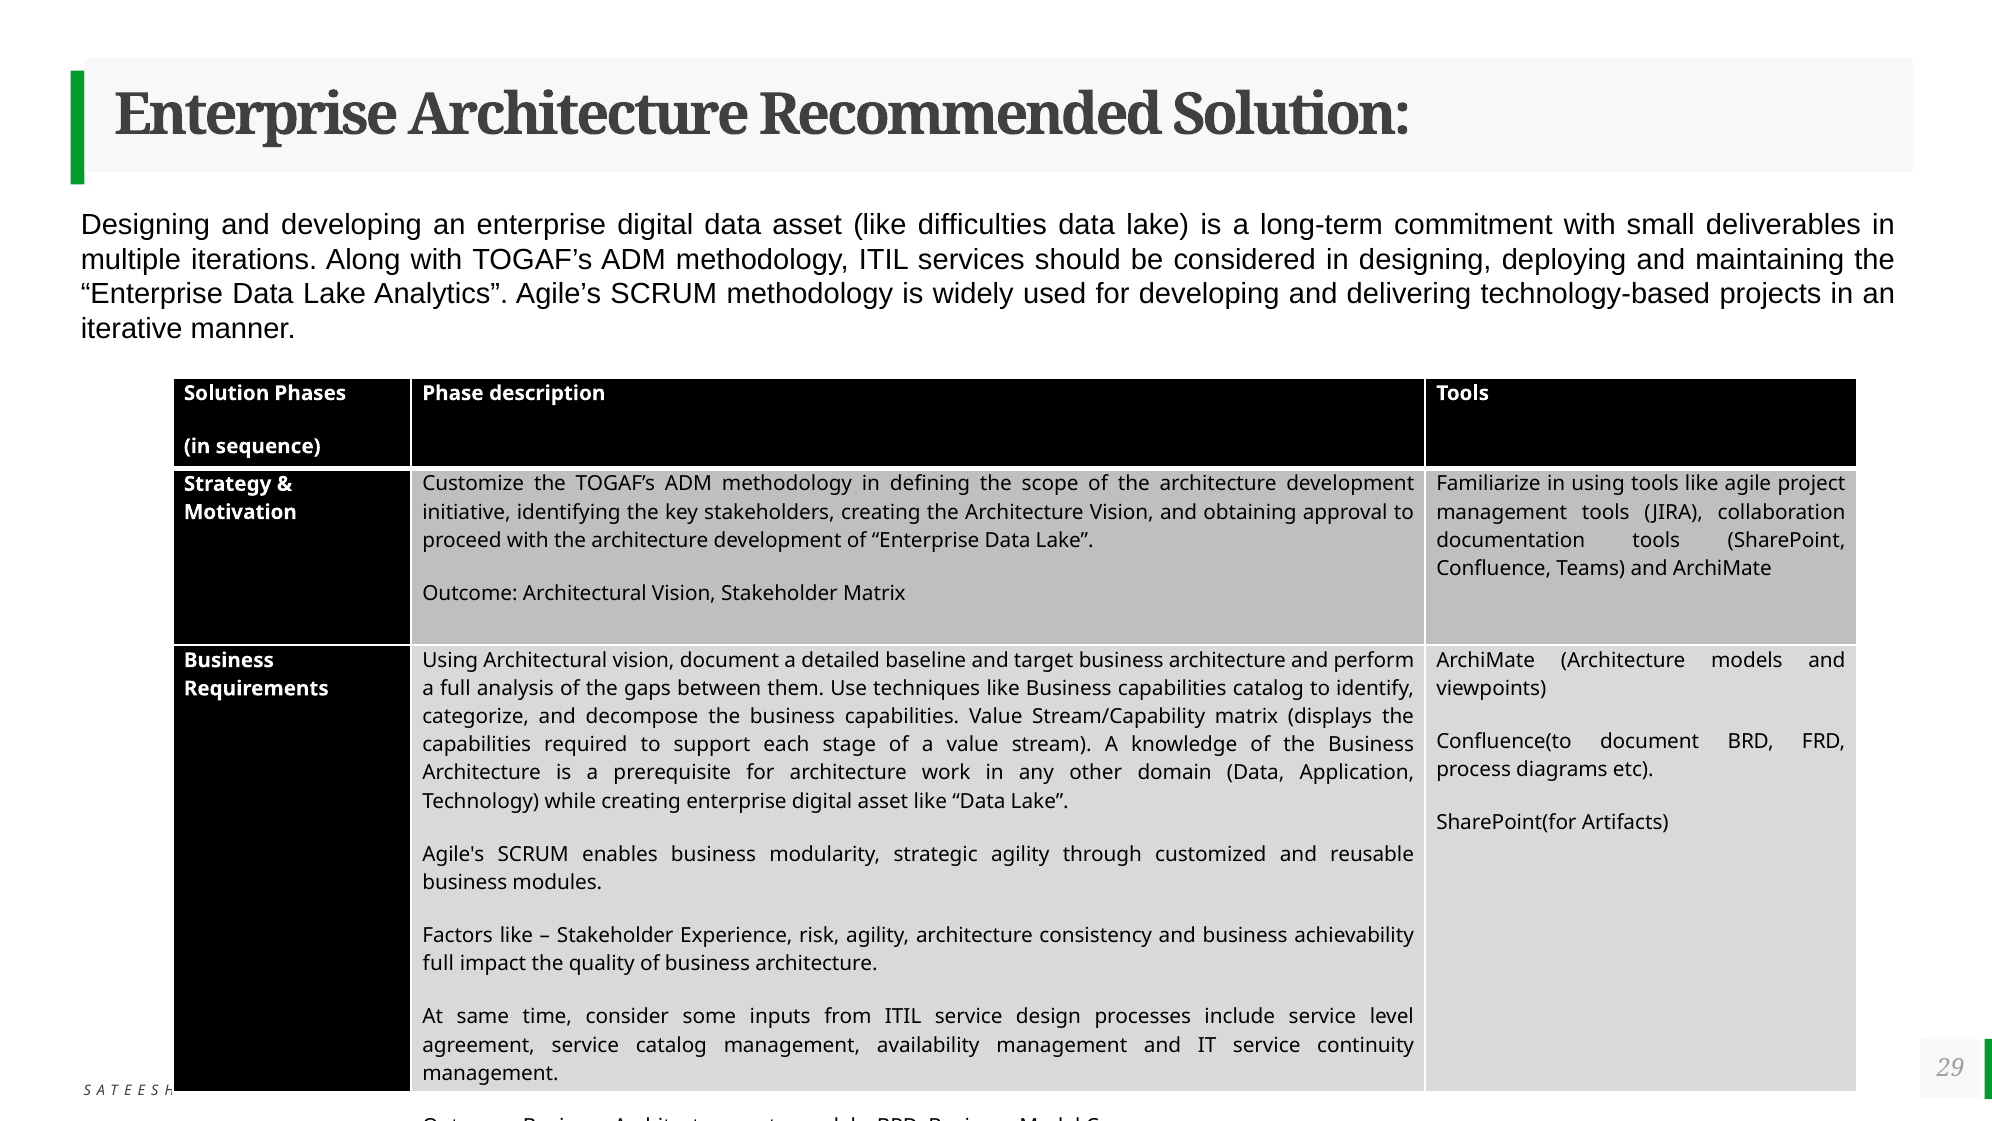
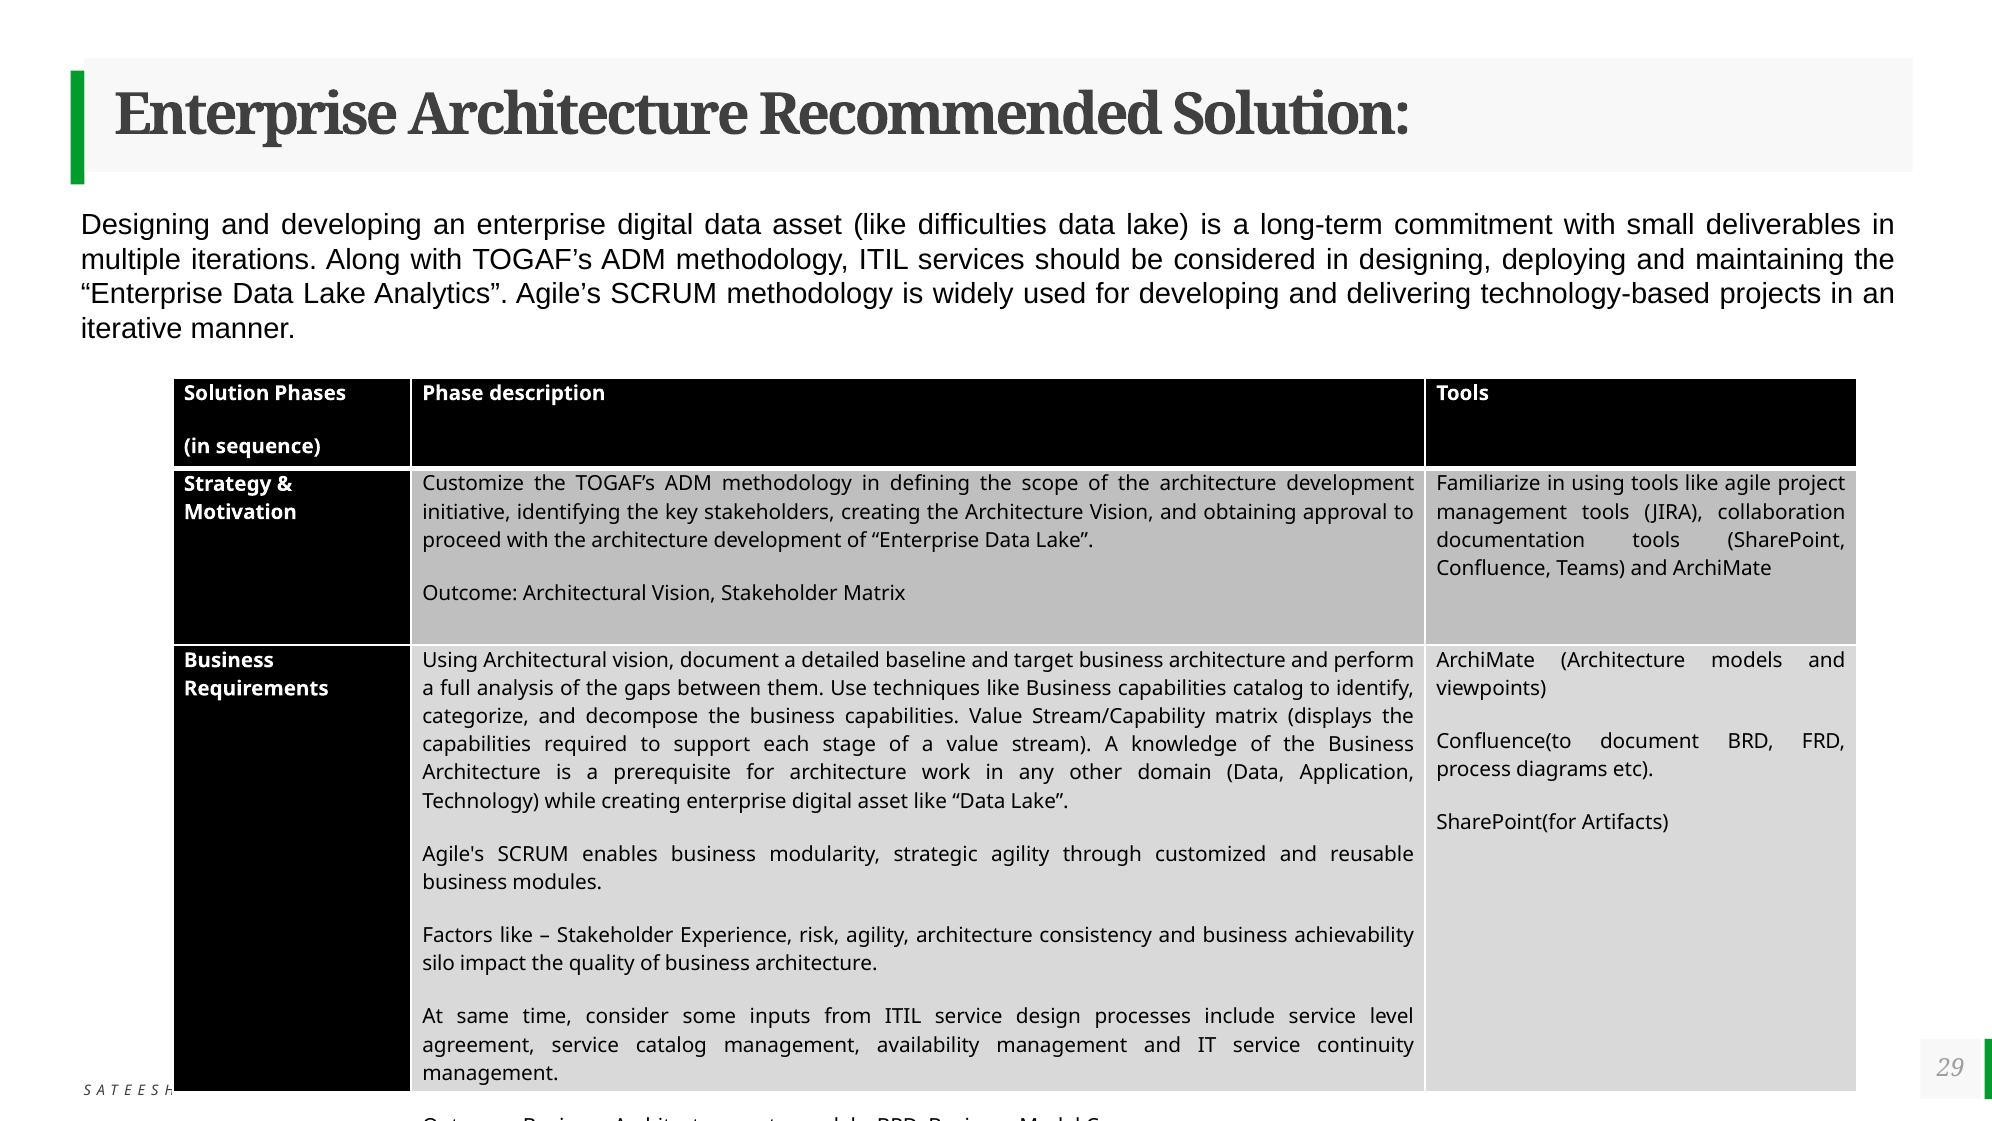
full: full -> silo (439, 964)
